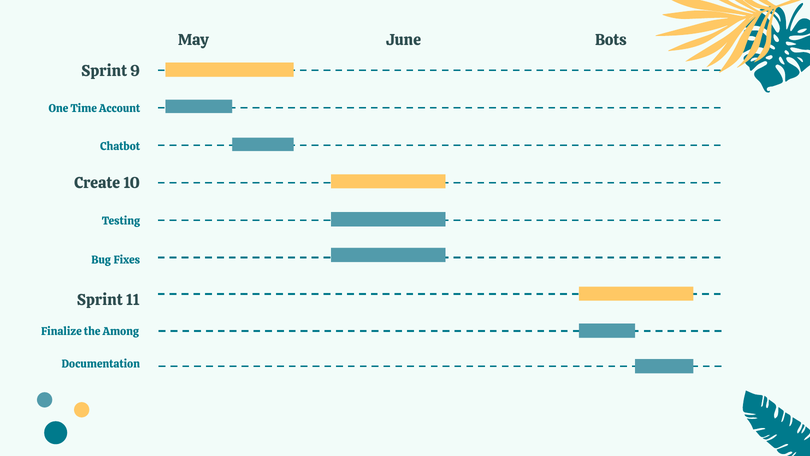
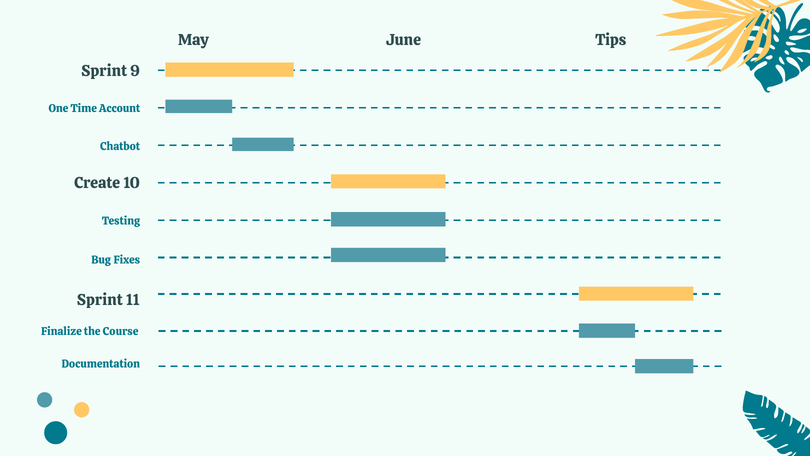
Bots: Bots -> Tips (611, 40)
Among: Among -> Course (121, 331)
